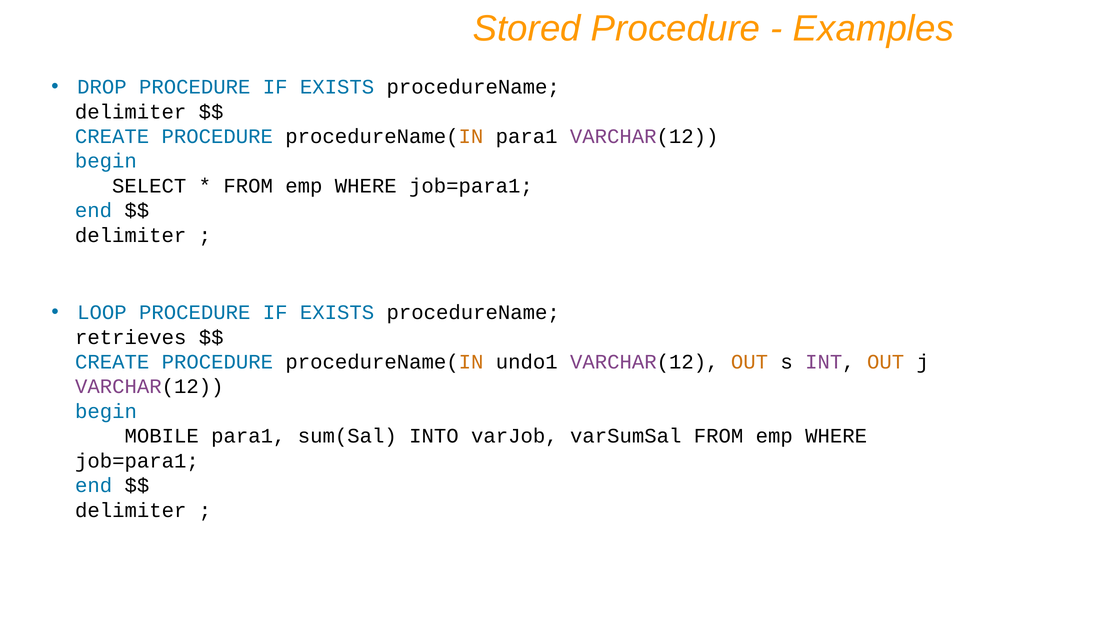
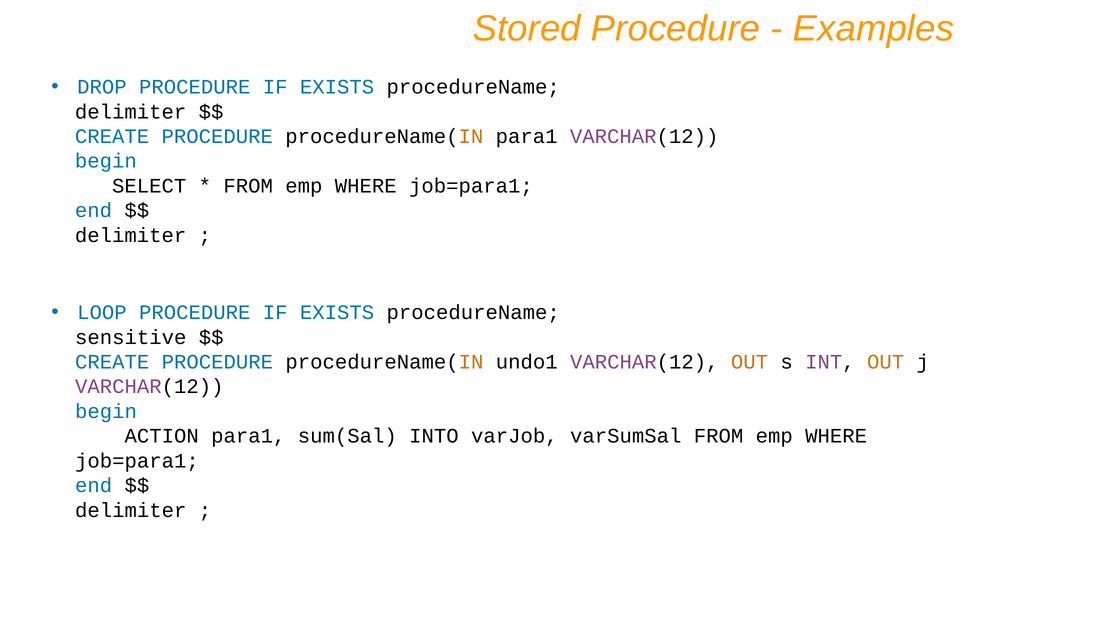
retrieves: retrieves -> sensitive (131, 338)
MOBILE: MOBILE -> ACTION (162, 437)
